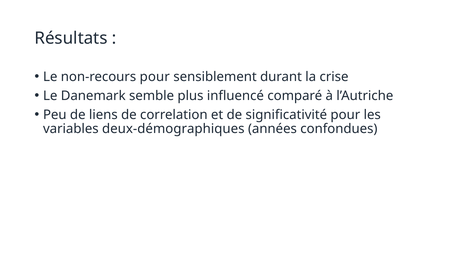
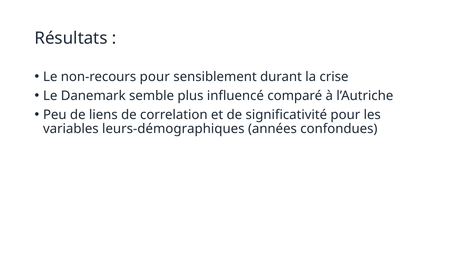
deux-démographiques: deux-démographiques -> leurs-démographiques (173, 129)
